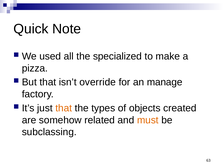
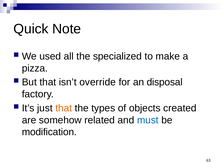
manage: manage -> disposal (165, 82)
must colour: orange -> blue (148, 120)
subclassing: subclassing -> modification (49, 132)
